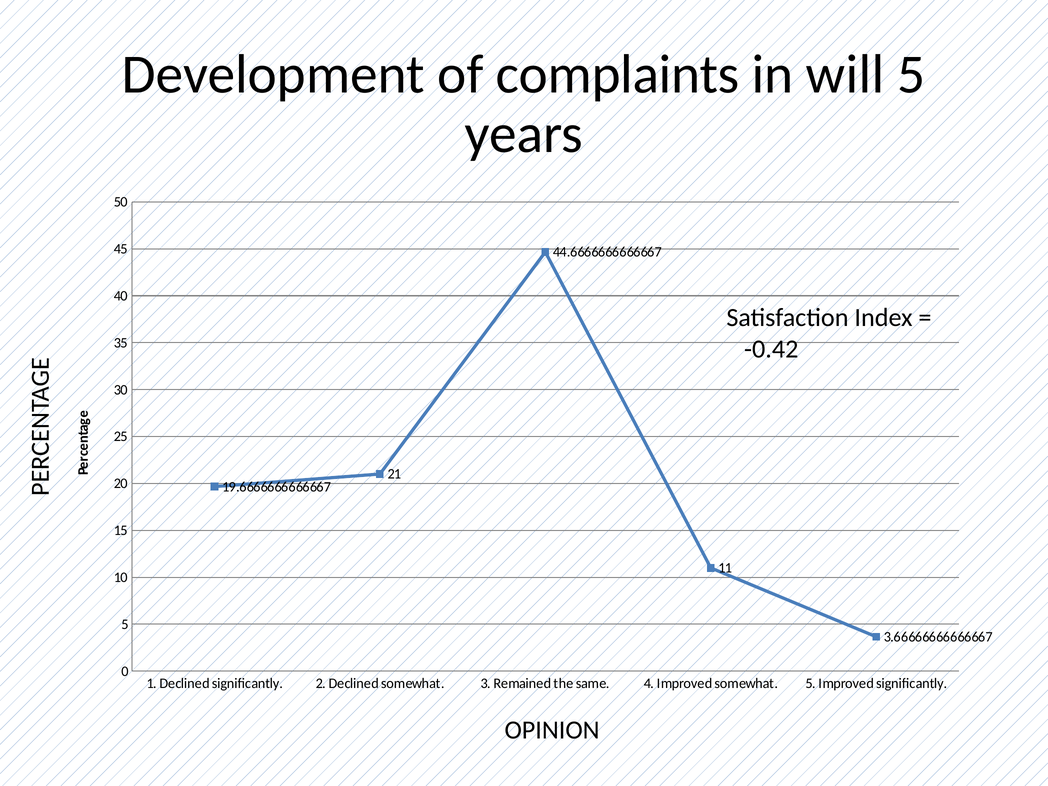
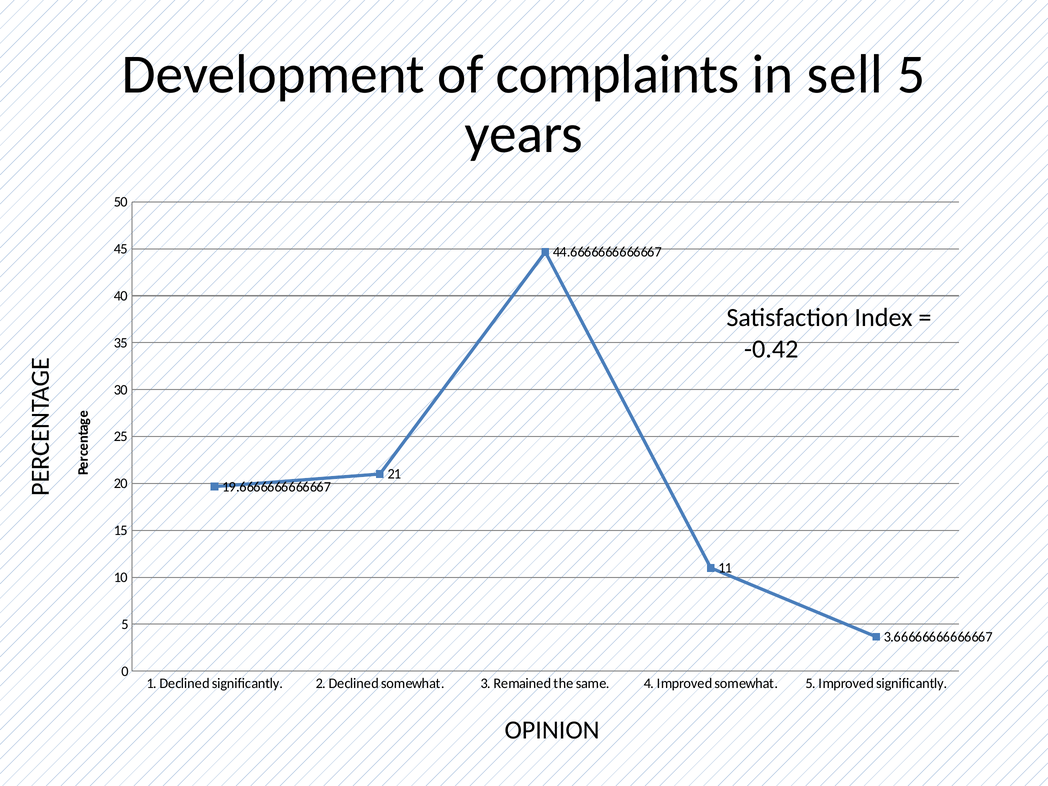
will: will -> sell (845, 74)
